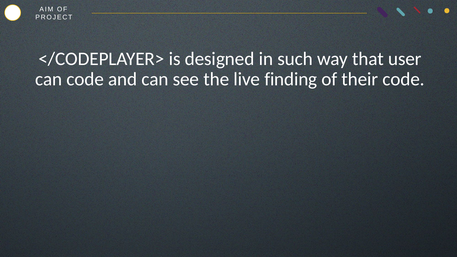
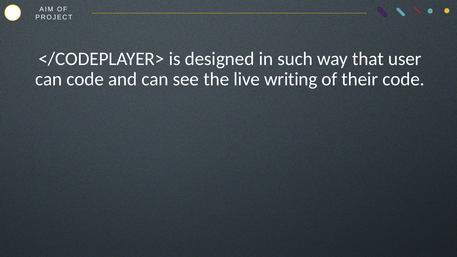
finding: finding -> writing (291, 79)
